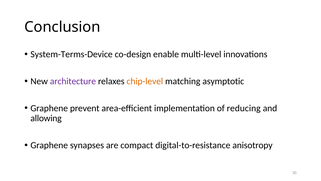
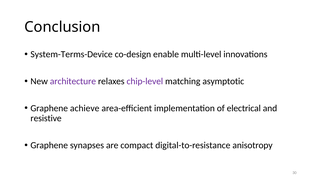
chip-level colour: orange -> purple (145, 81)
prevent: prevent -> achieve (85, 108)
reducing: reducing -> electrical (244, 108)
allowing: allowing -> resistive (46, 118)
